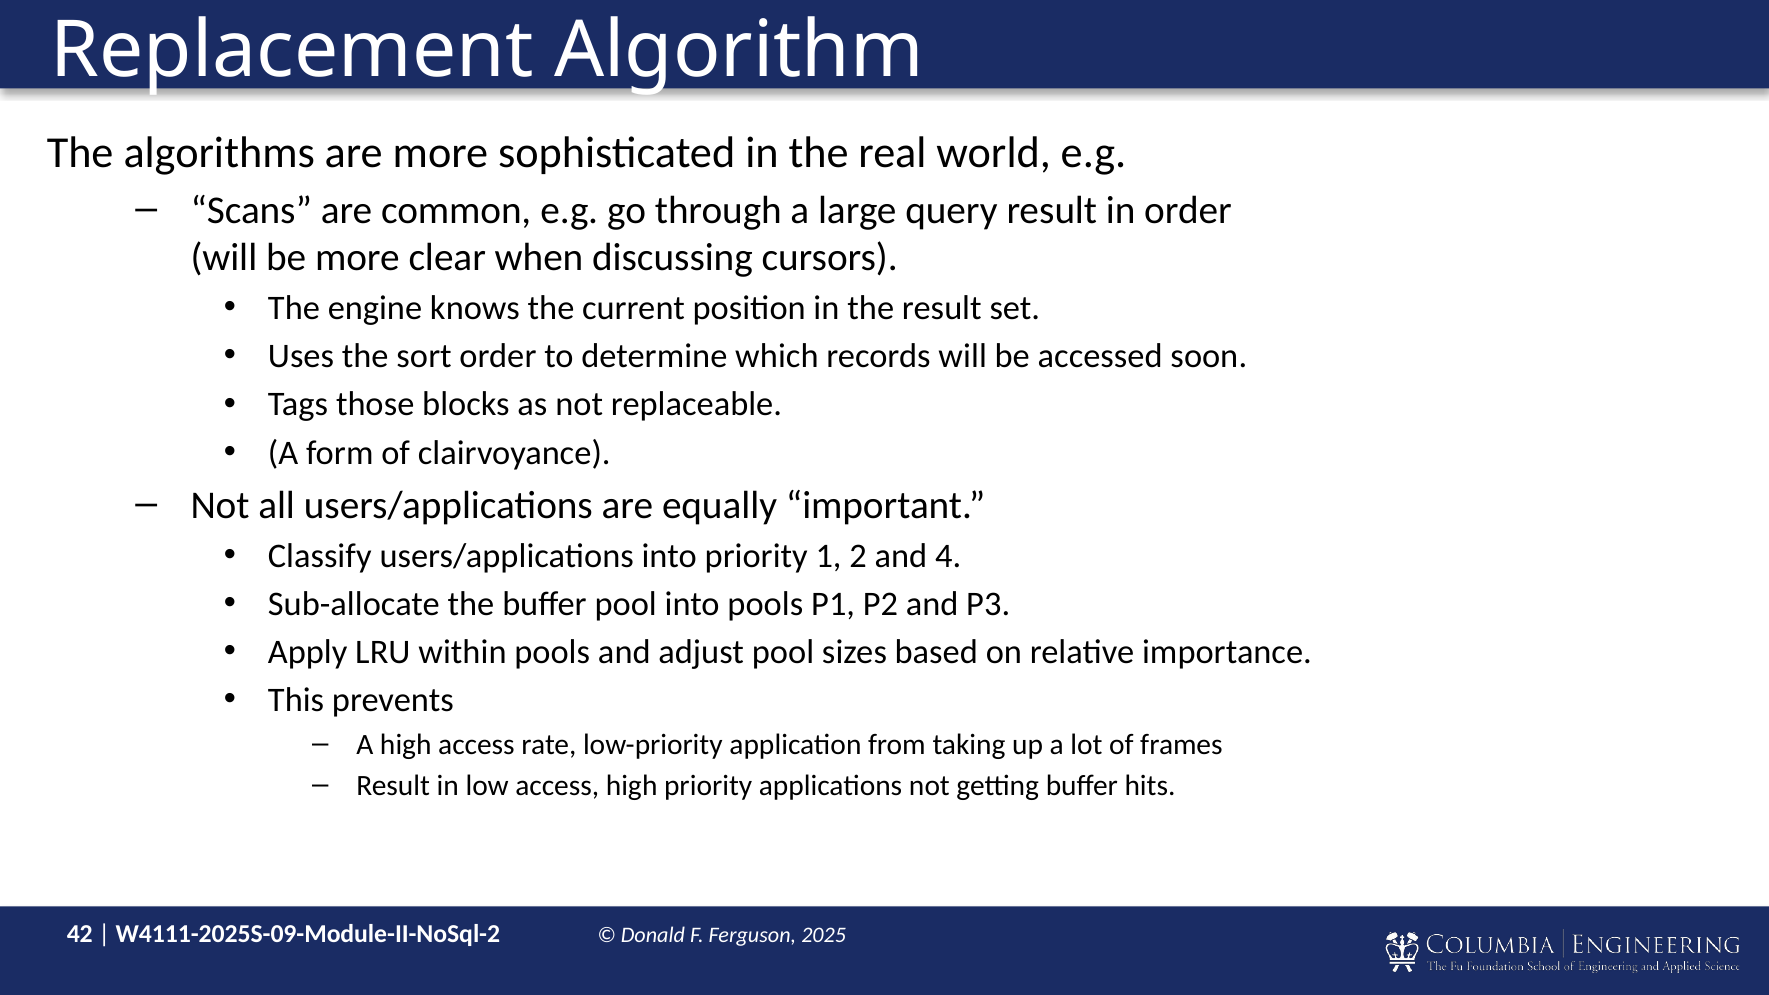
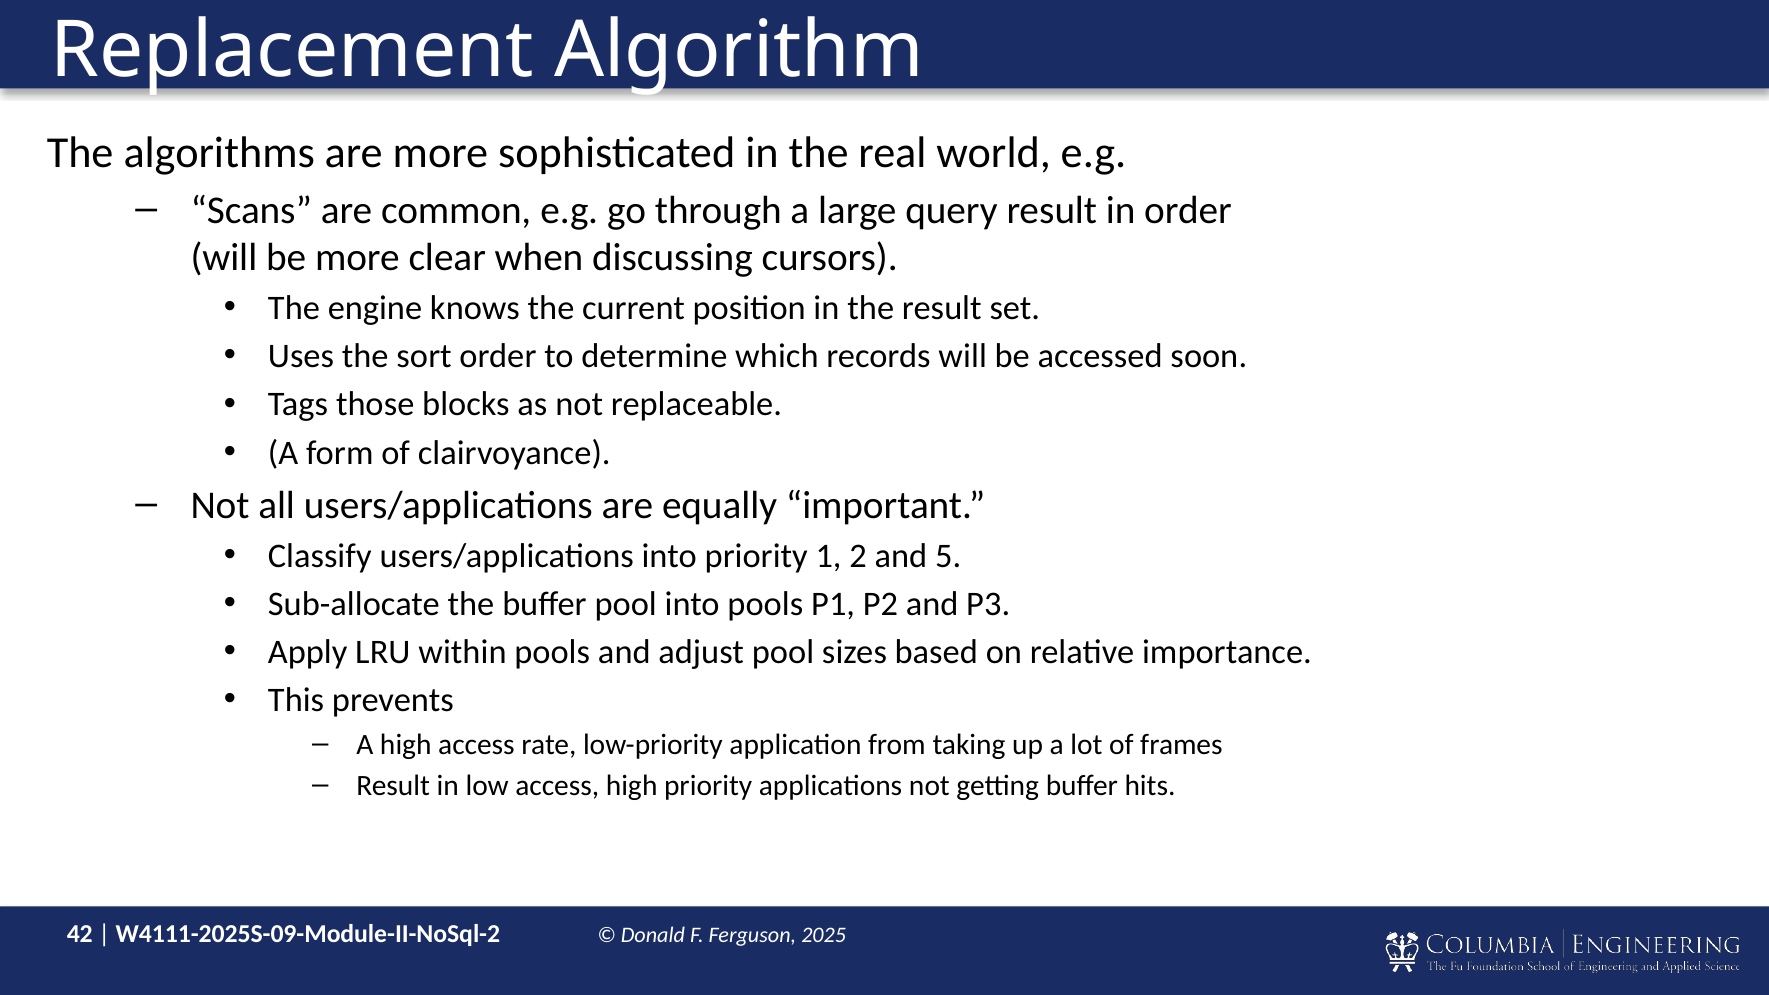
4: 4 -> 5 (948, 556)
